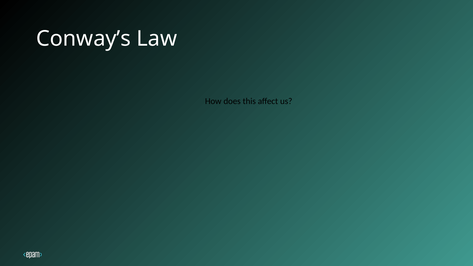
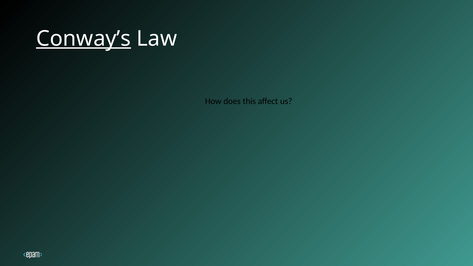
Conway’s underline: none -> present (83, 39)
